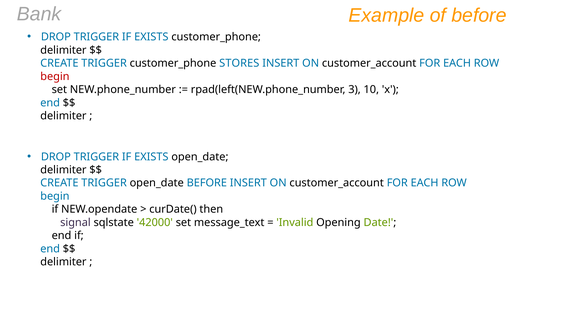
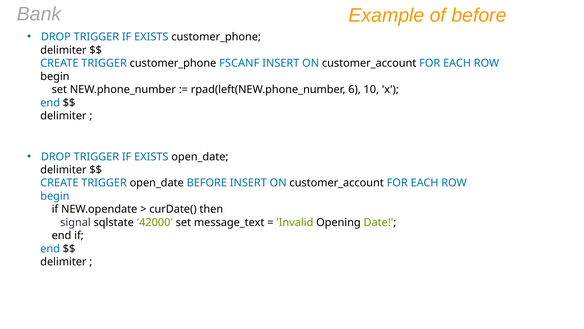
STORES: STORES -> FSCANF (239, 63)
begin colour: red -> black (55, 76)
3: 3 -> 6 (355, 89)
